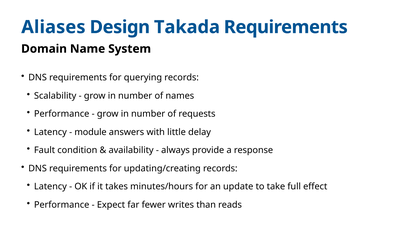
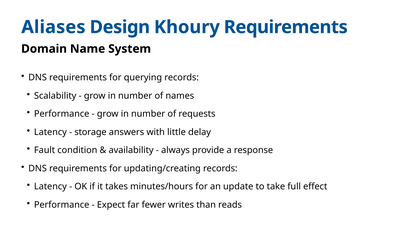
Takada: Takada -> Khoury (187, 27)
module: module -> storage (91, 132)
